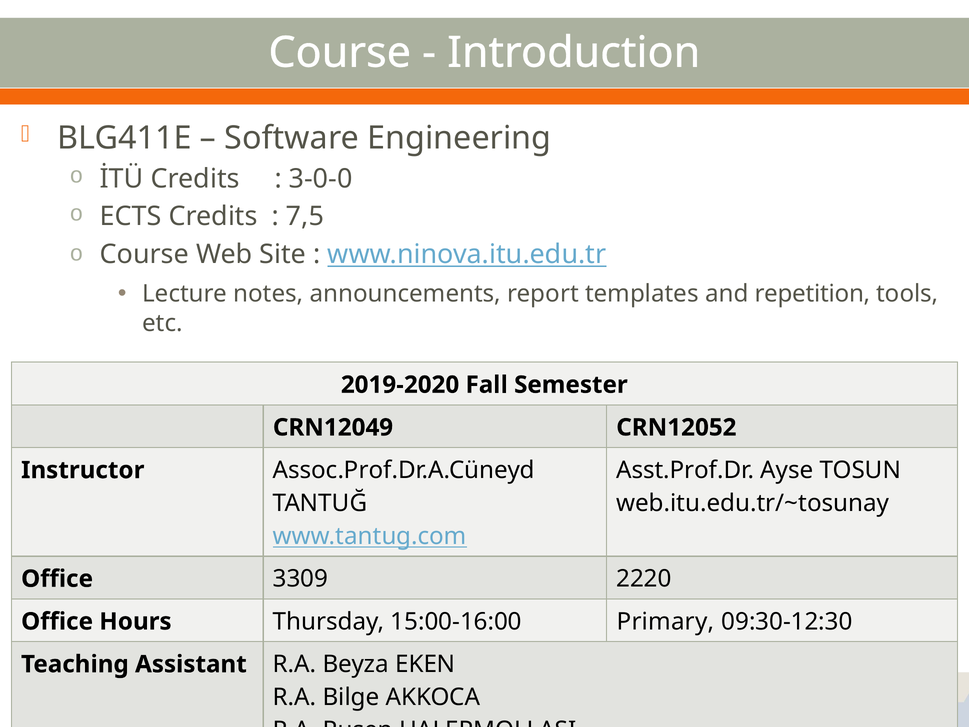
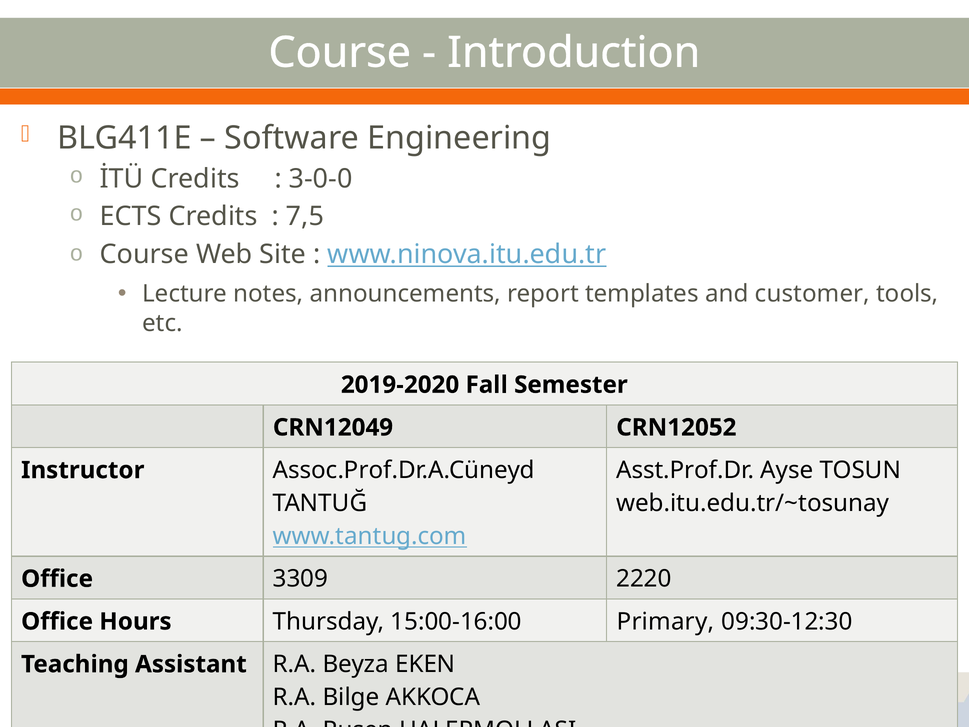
repetition: repetition -> customer (812, 294)
